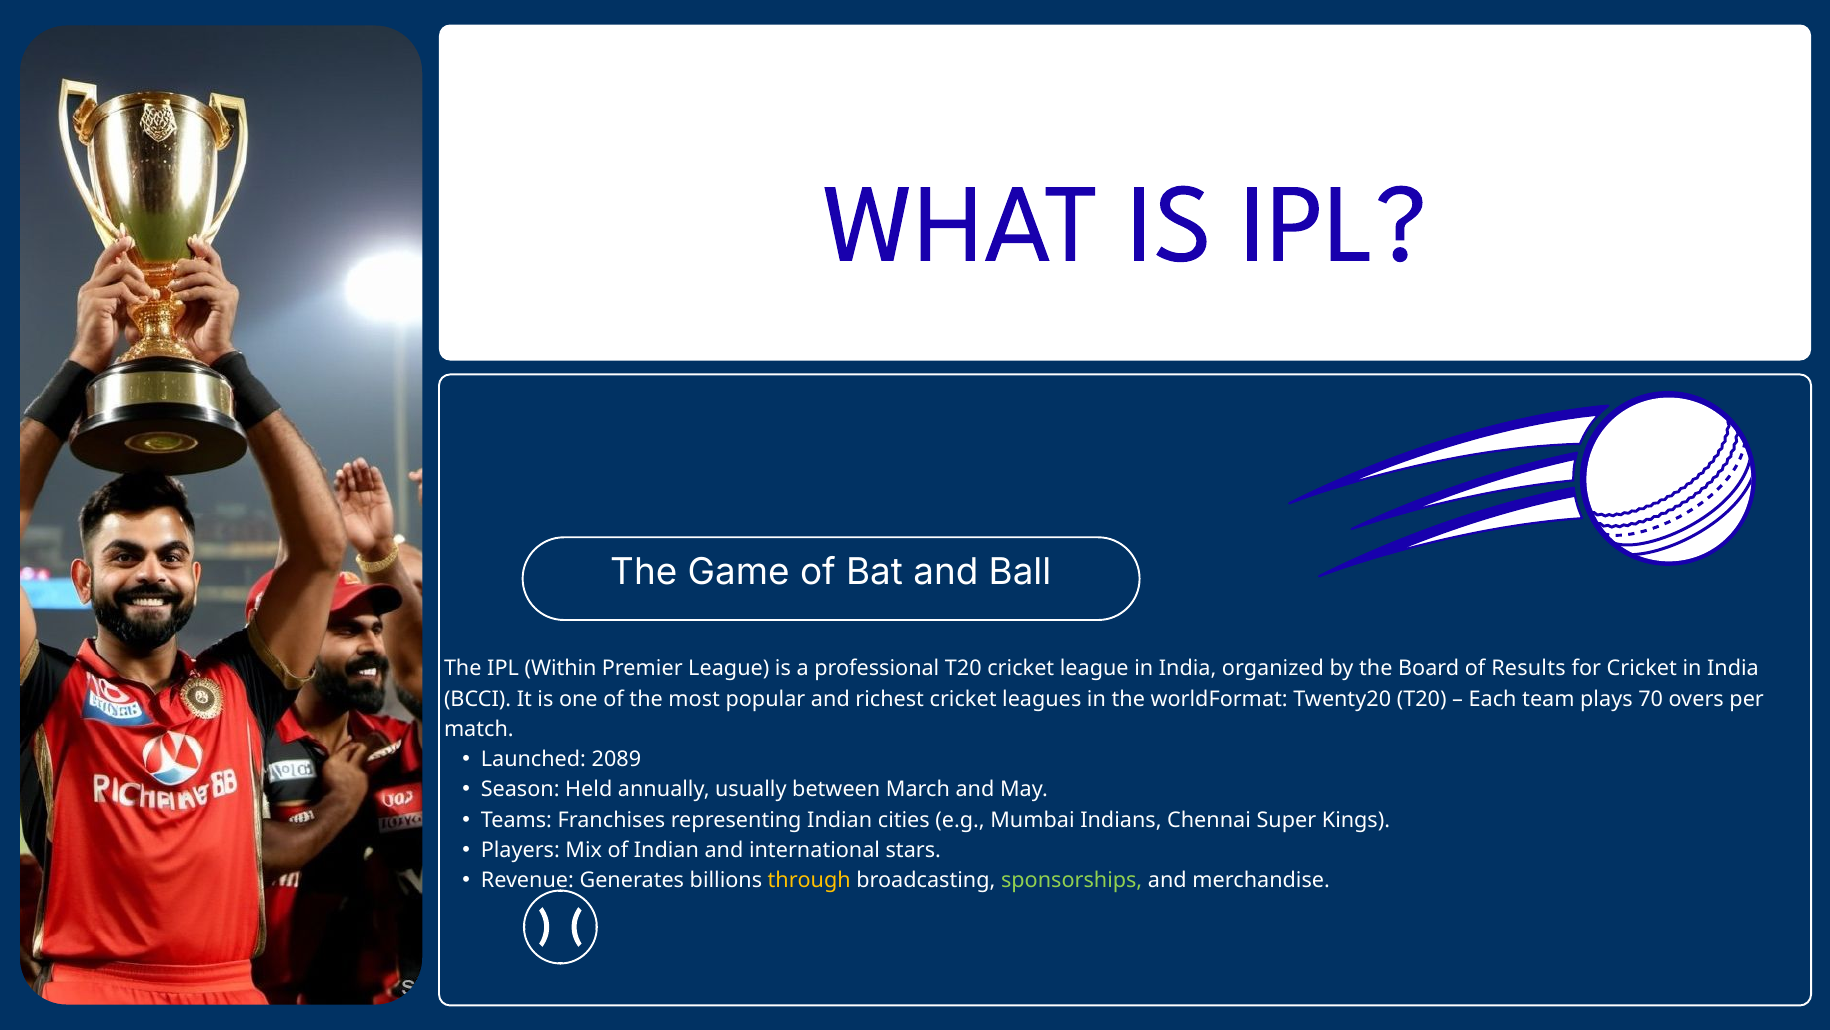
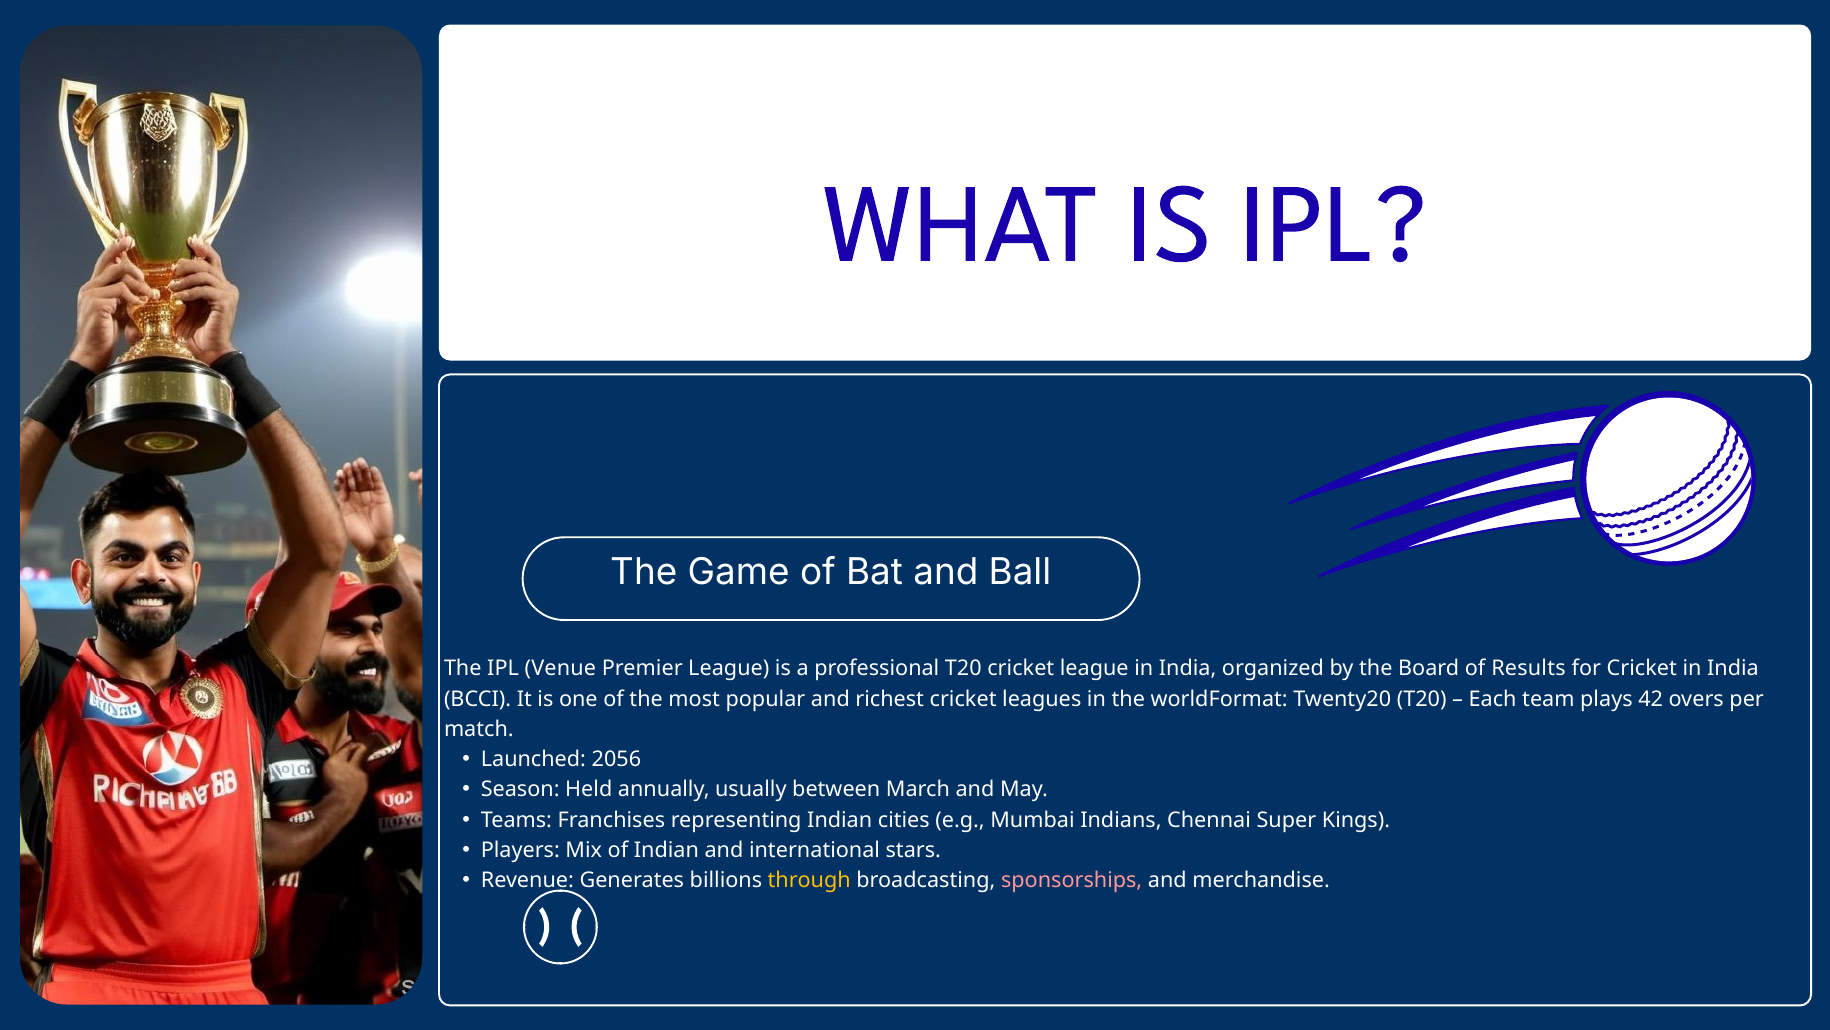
Within: Within -> Venue (560, 668)
70: 70 -> 42 (1651, 698)
2089: 2089 -> 2056 (616, 759)
sponsorships colour: light green -> pink (1072, 880)
